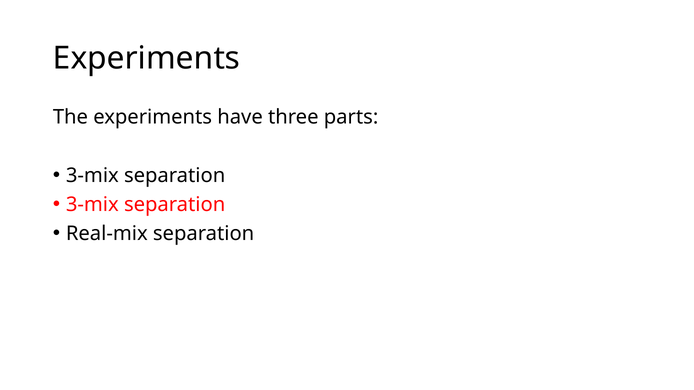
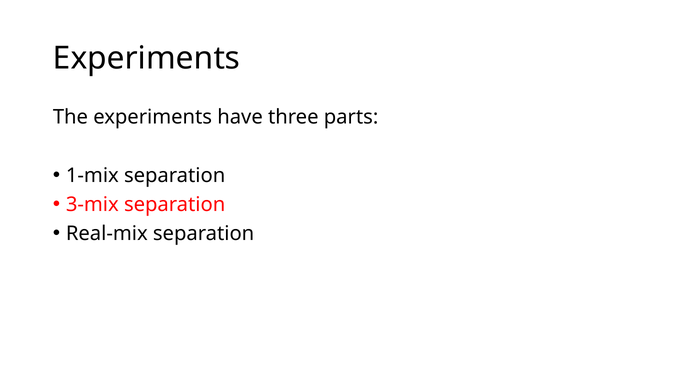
3-mix: 3-mix -> 1-mix (92, 176)
